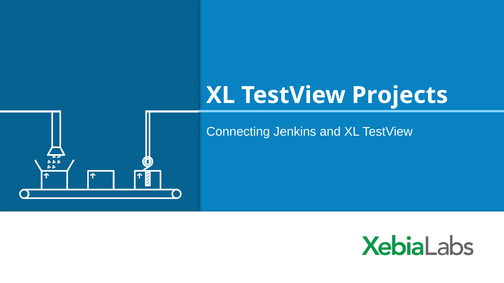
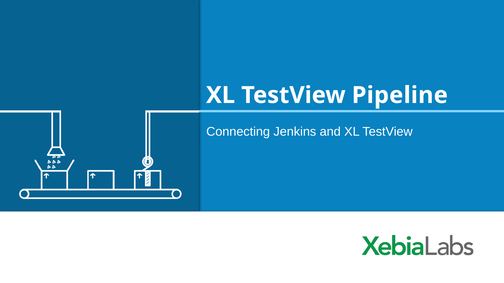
Projects: Projects -> Pipeline (400, 95)
